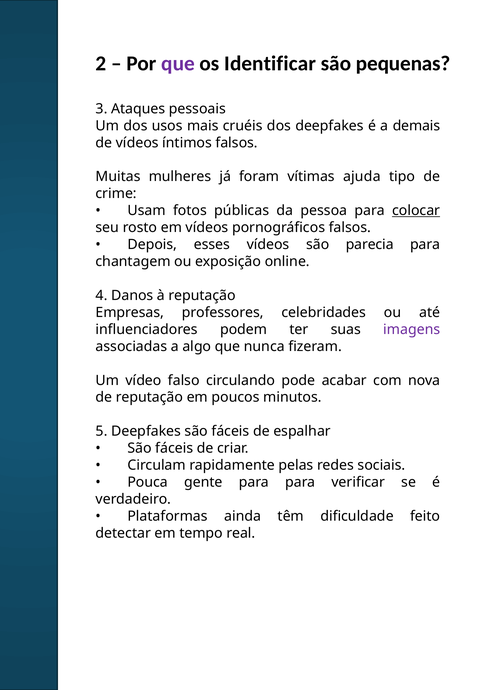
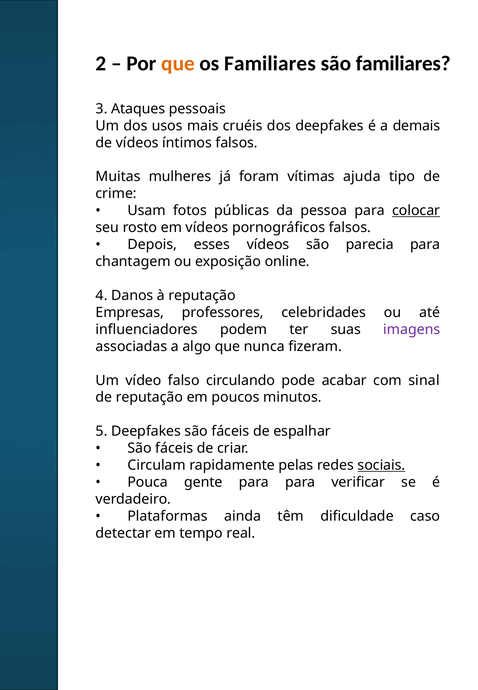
que colour: purple -> orange (178, 63)
os Identificar: Identificar -> Familiares (270, 63)
são pequenas: pequenas -> familiares (403, 63)
nova: nova -> sinal (424, 381)
sociais underline: none -> present (382, 466)
feito: feito -> caso (425, 516)
